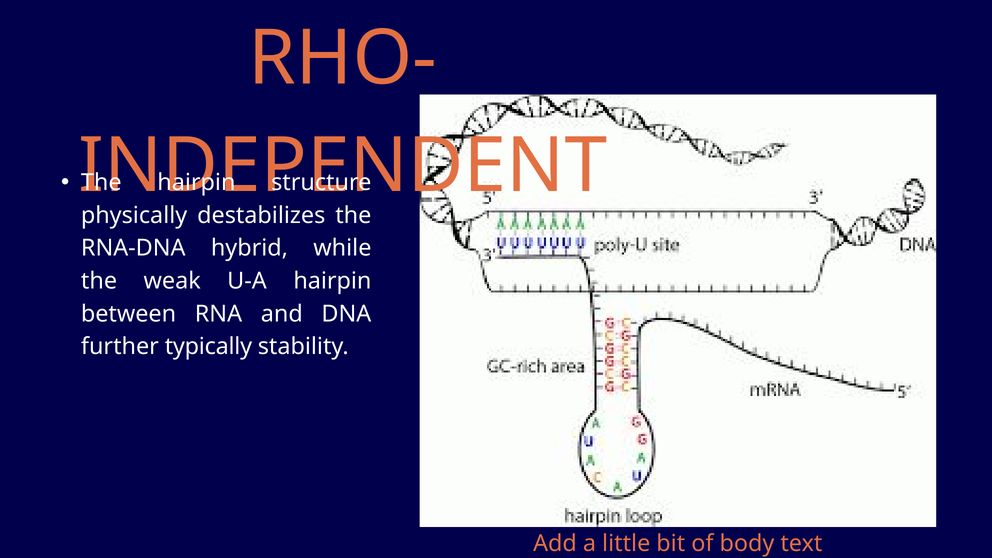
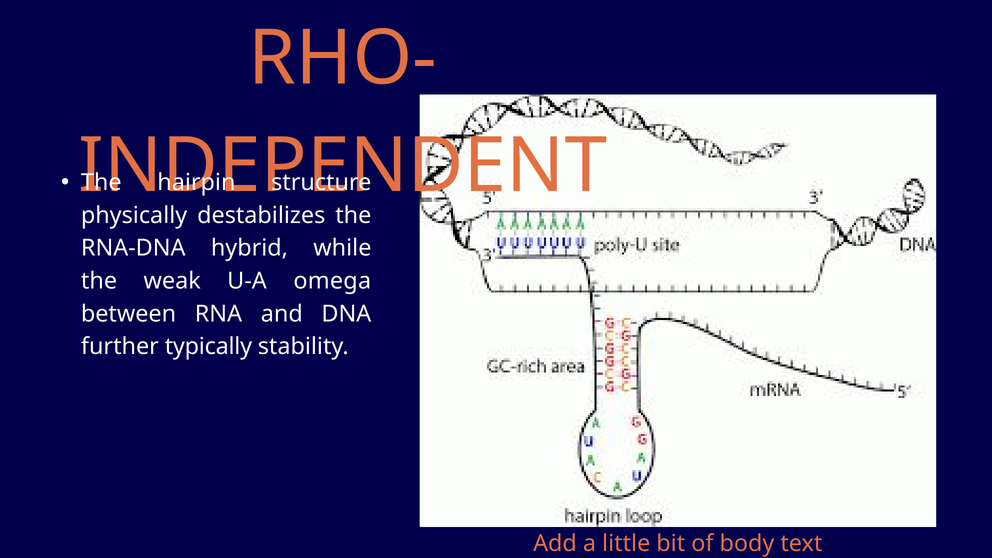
U-A hairpin: hairpin -> omega (332, 281)
